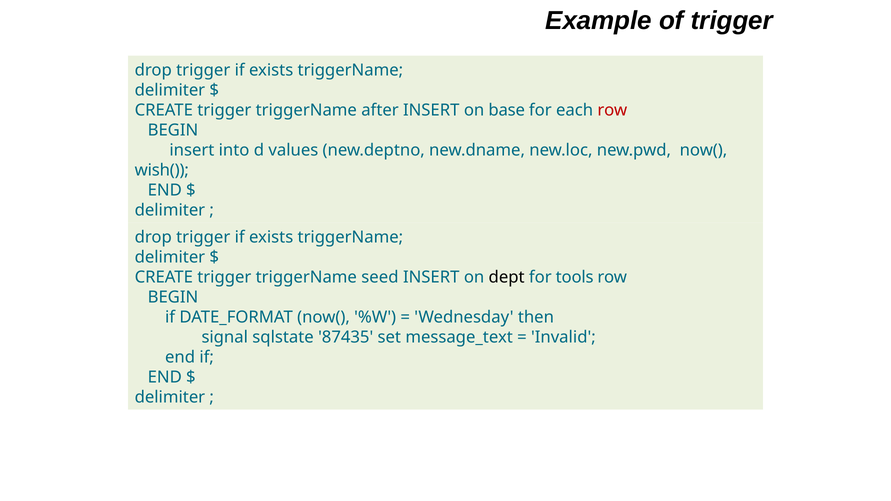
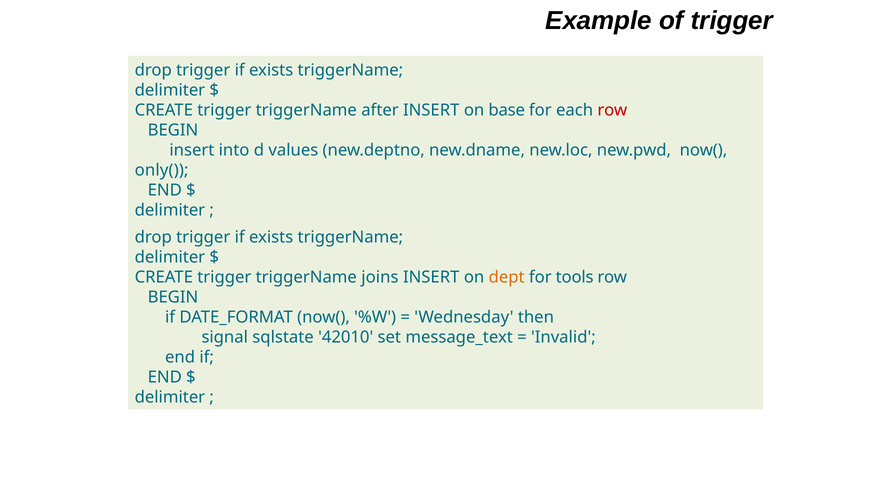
wish(: wish( -> only( (162, 170)
seed: seed -> joins (380, 277)
dept colour: black -> orange (507, 277)
87435: 87435 -> 42010 (346, 337)
